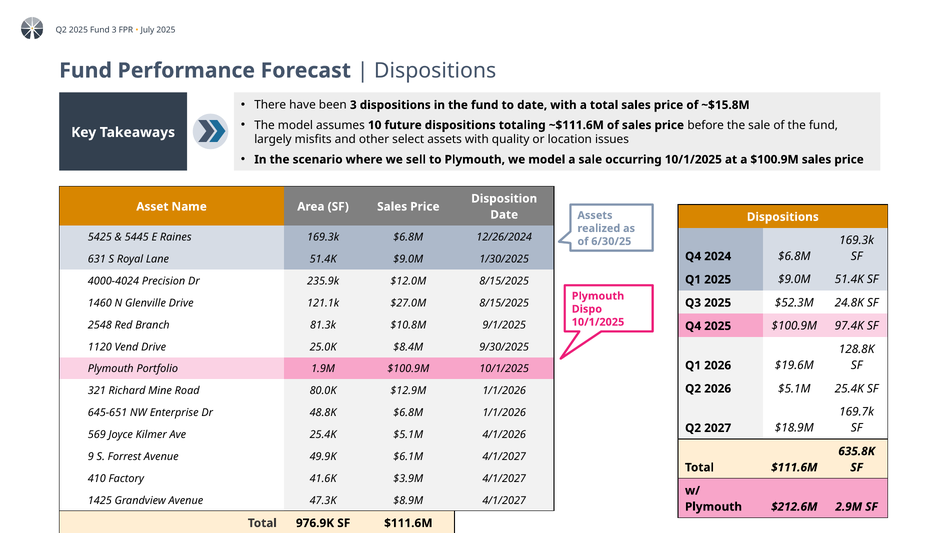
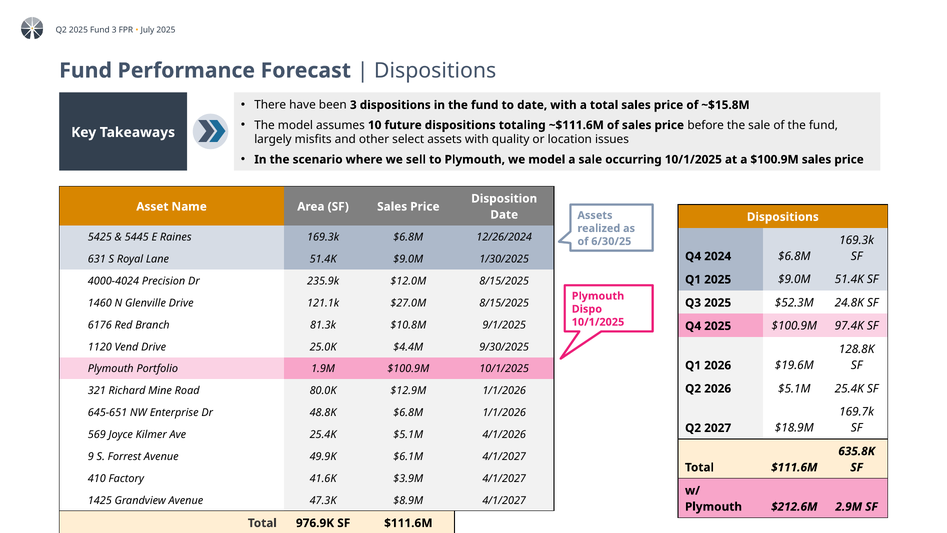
2548: 2548 -> 6176 (100, 325)
$8.4M: $8.4M -> $4.4M (408, 347)
